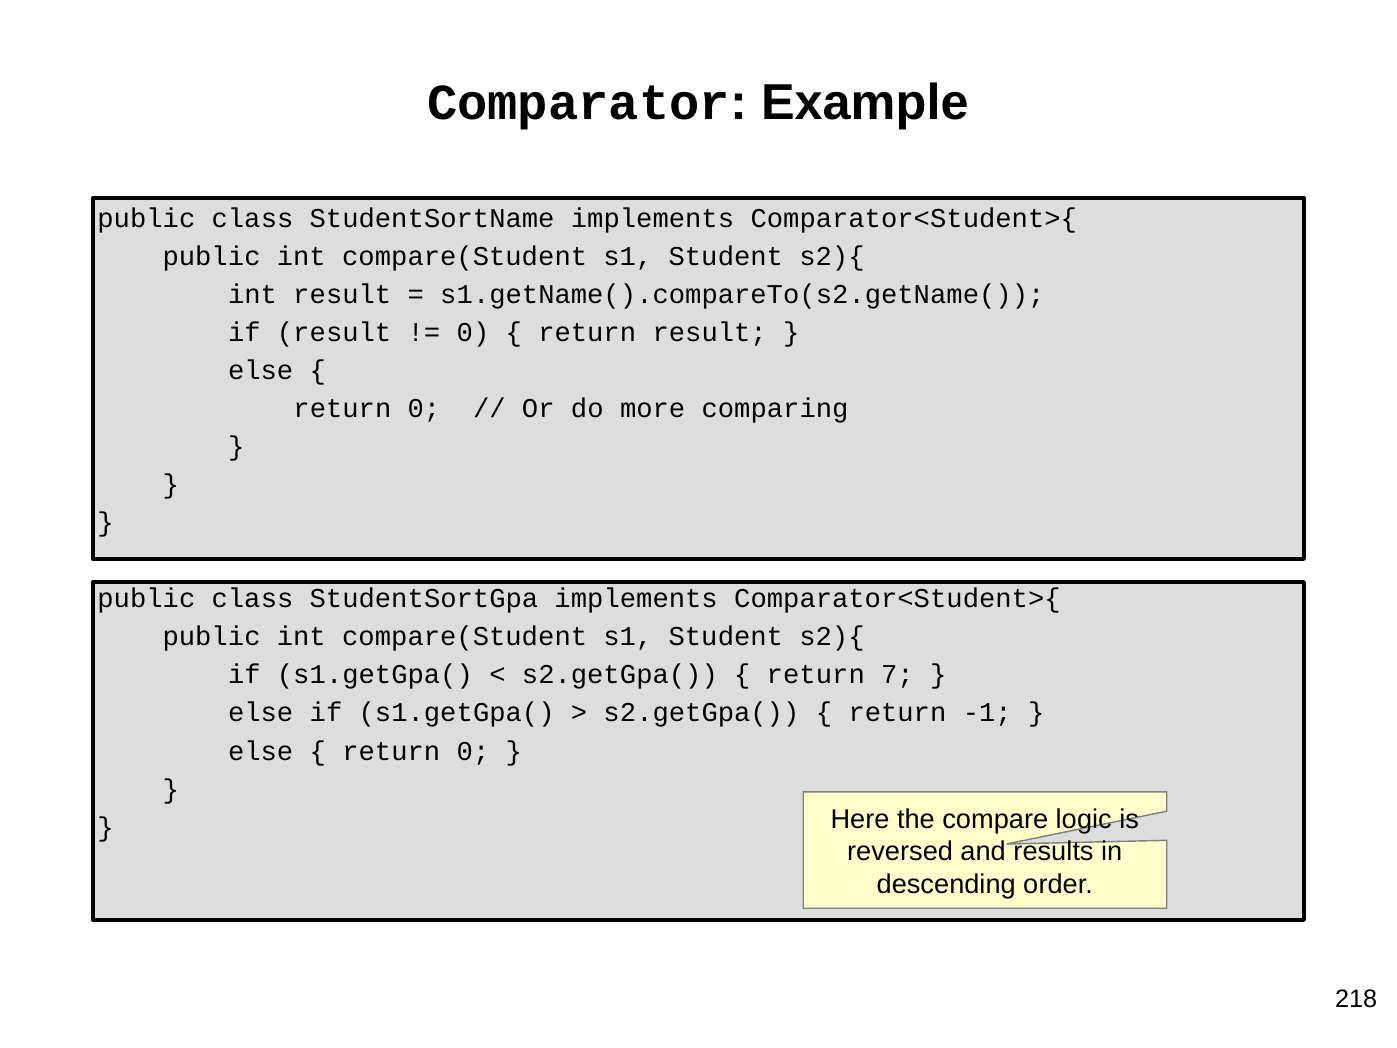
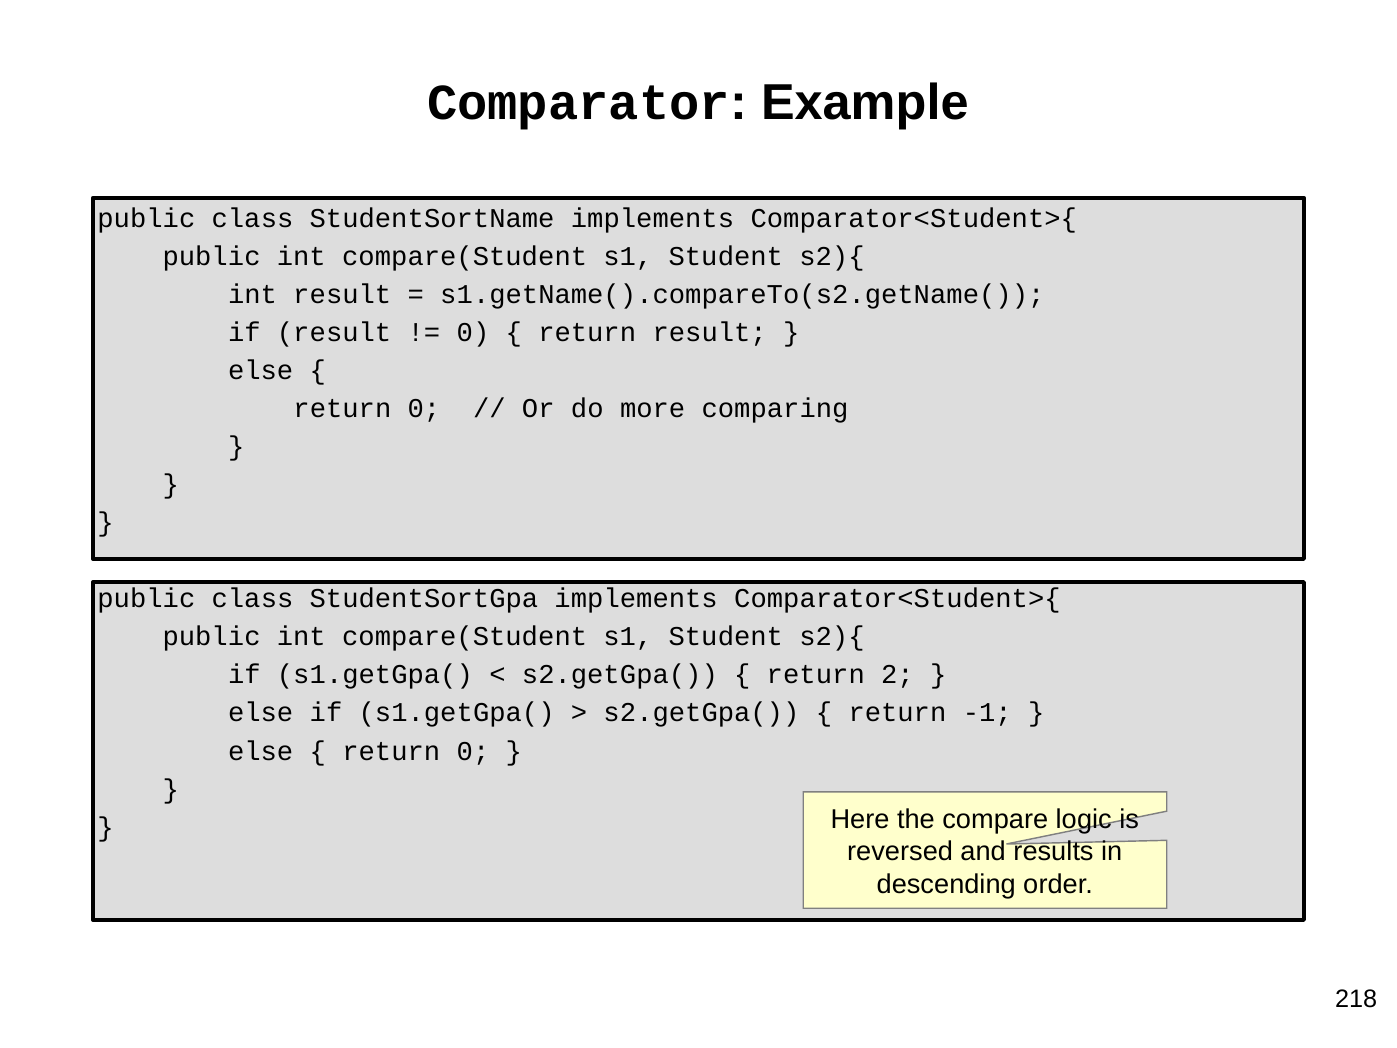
7: 7 -> 2 (897, 675)
